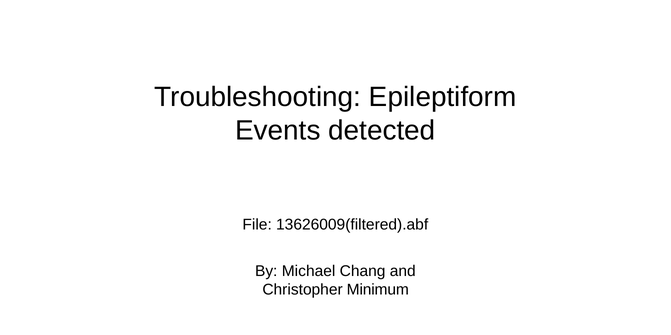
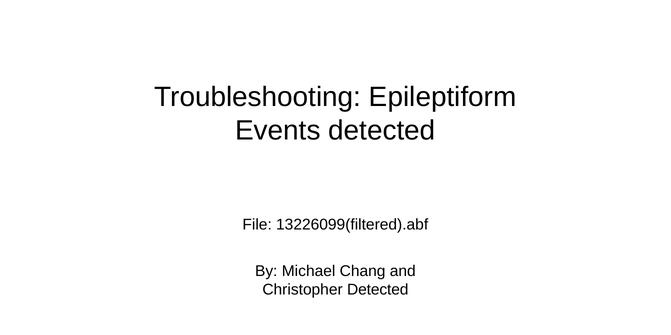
13626009(filtered).abf: 13626009(filtered).abf -> 13226099(filtered).abf (352, 225)
Christopher Minimum: Minimum -> Detected (378, 290)
